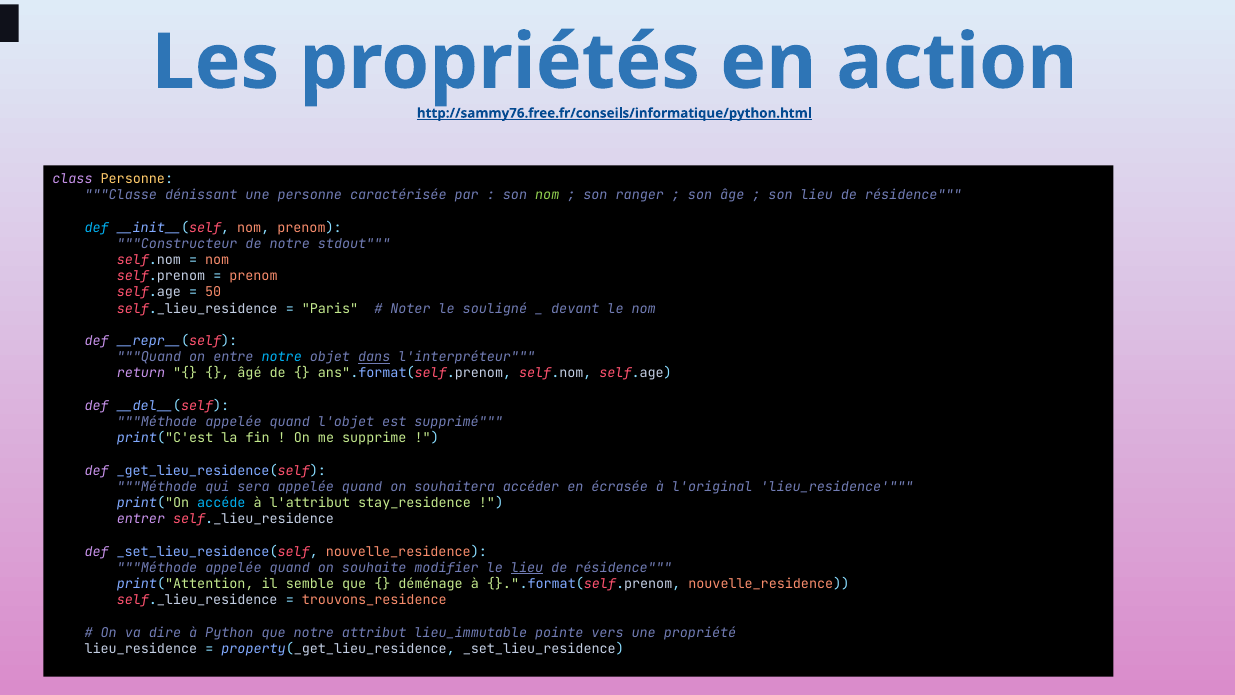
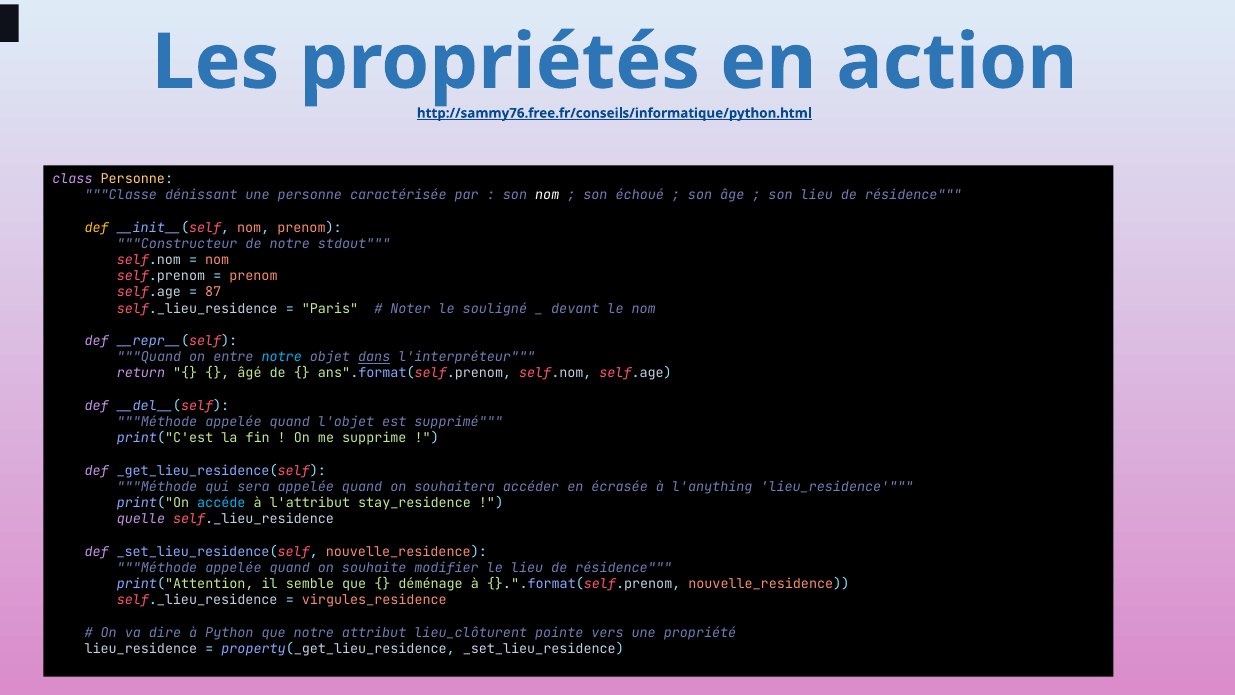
nom colour: light green -> white (547, 195)
ranger: ranger -> échoué (640, 195)
def colour: light blue -> yellow (97, 228)
50: 50 -> 87 (213, 292)
l'original: l'original -> l'anything (712, 487)
entrer: entrer -> quelle (141, 519)
lieu underline: present -> none (527, 568)
trouvons_residence: trouvons_residence -> virgules_residence (374, 600)
lieu_immutable: lieu_immutable -> lieu_clôturent (471, 632)
